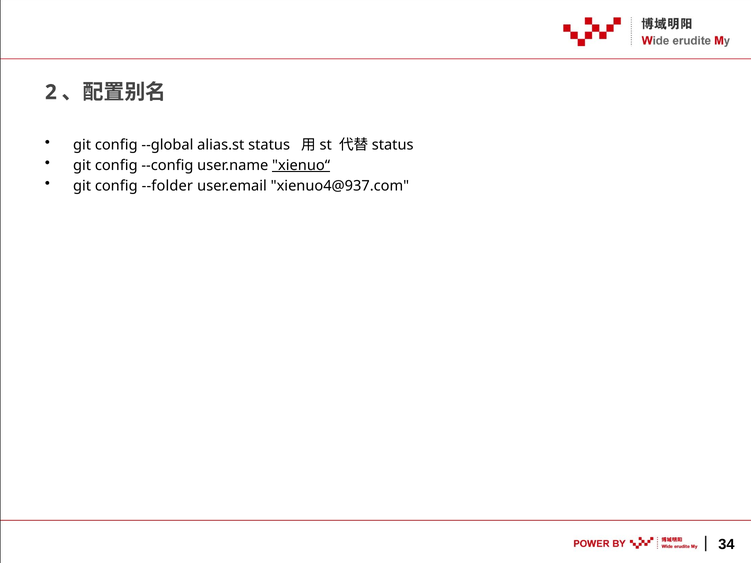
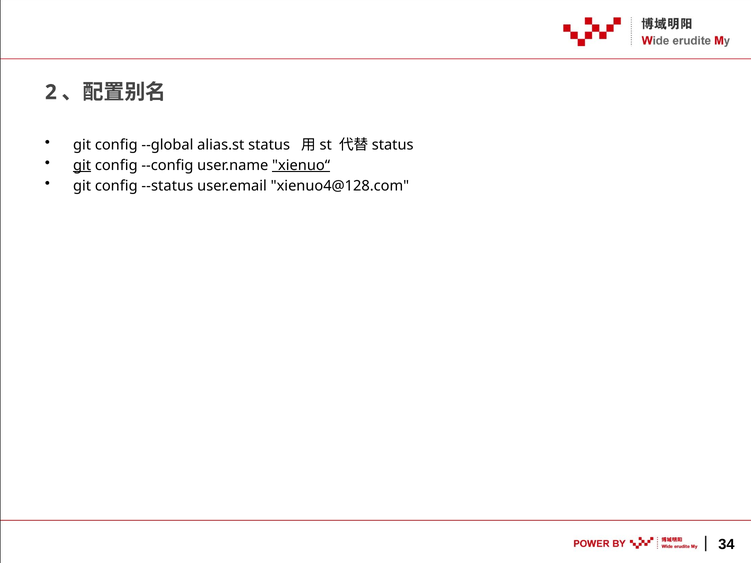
git underline: none -> present (82, 165)
--folder: --folder -> --status (167, 186)
xienuo4@937.com: xienuo4@937.com -> xienuo4@128.com (340, 186)
